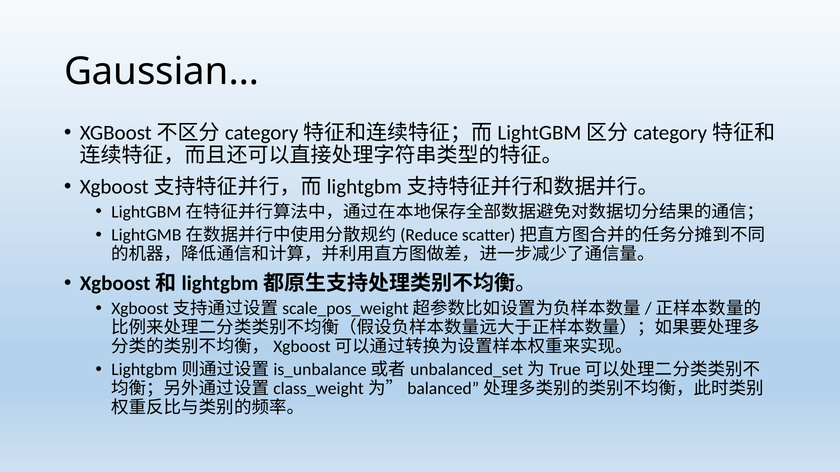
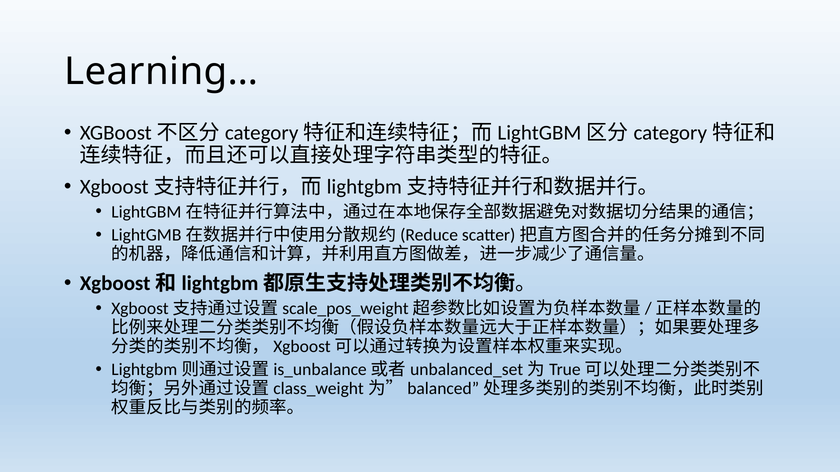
Gaussian…: Gaussian… -> Learning… (161, 72)
